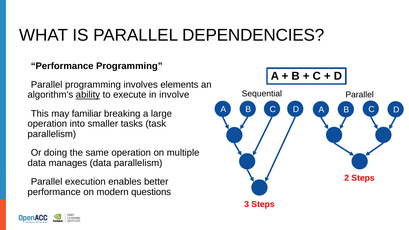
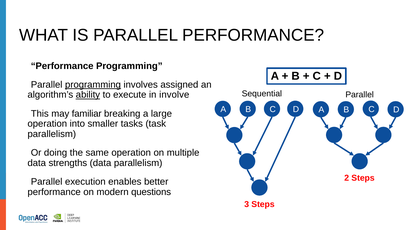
PARALLEL DEPENDENCIES: DEPENDENCIES -> PERFORMANCE (253, 35)
programming underline: none -> present (93, 85)
elements: elements -> assigned (179, 85)
manages: manages -> strengths (68, 163)
